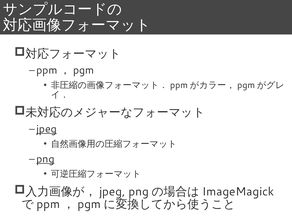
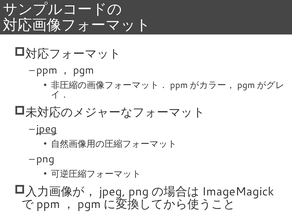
png underline: present -> none (45, 159)
